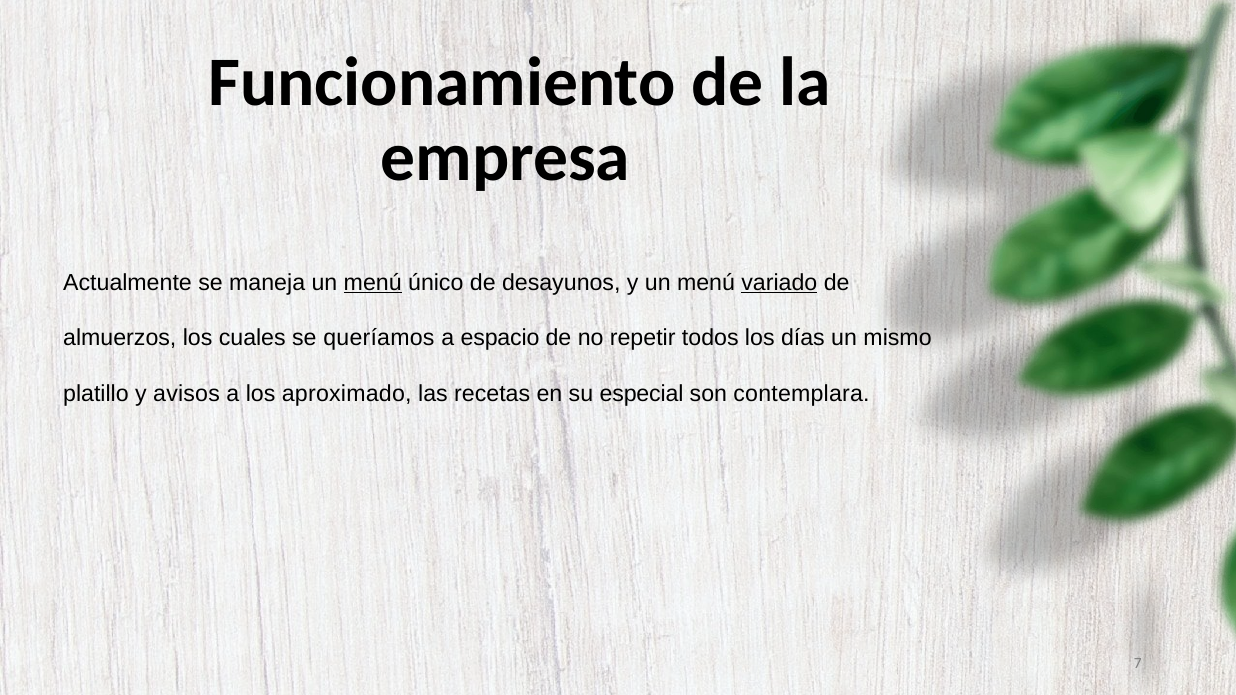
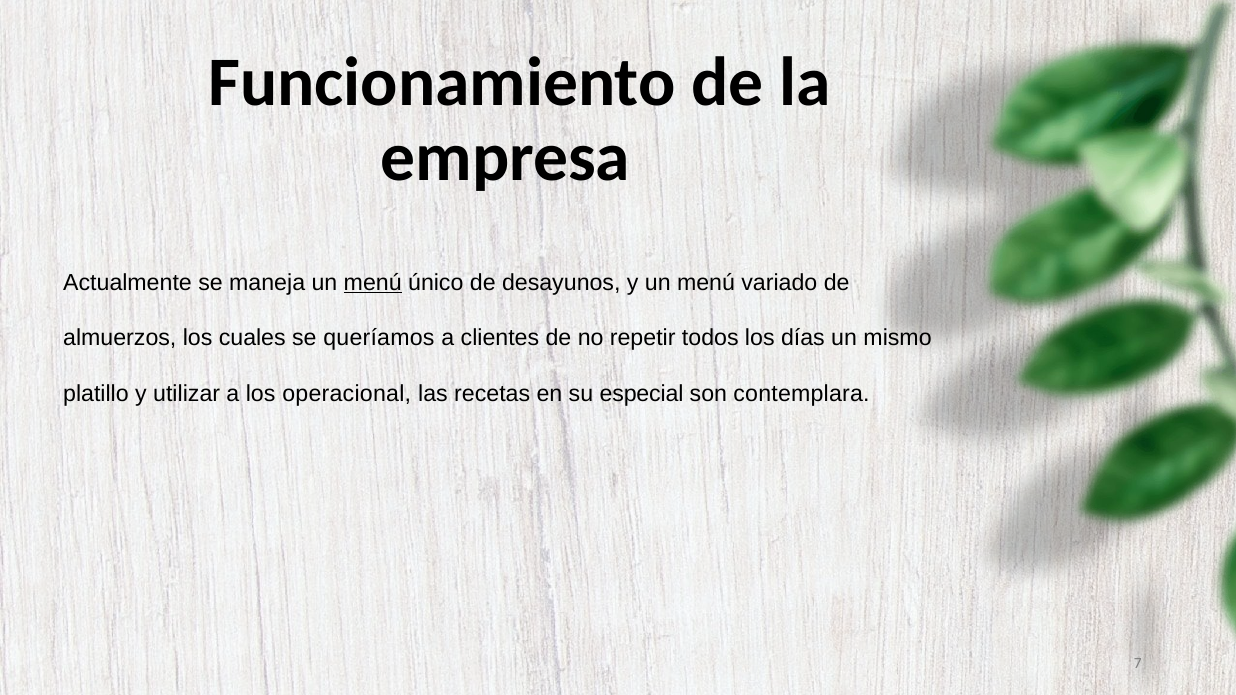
variado underline: present -> none (779, 283)
espacio: espacio -> clientes (500, 338)
avisos: avisos -> utilizar (187, 394)
aproximado: aproximado -> operacional (347, 394)
